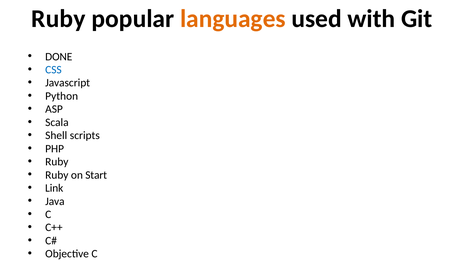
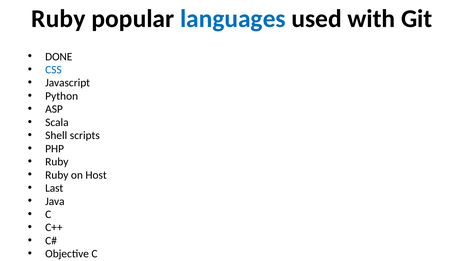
languages colour: orange -> blue (233, 19)
Start: Start -> Host (96, 175)
Link: Link -> Last (54, 188)
